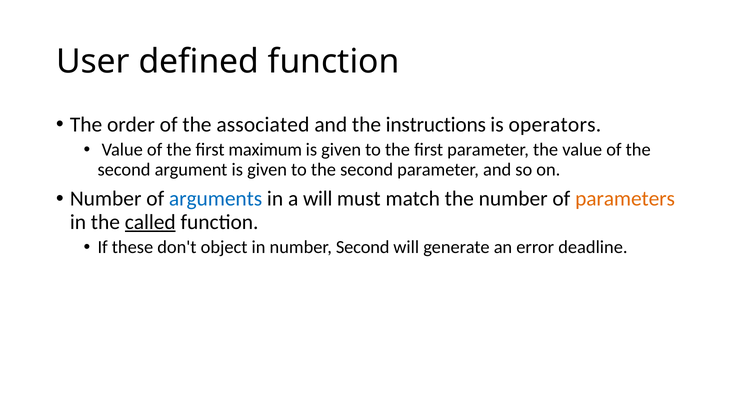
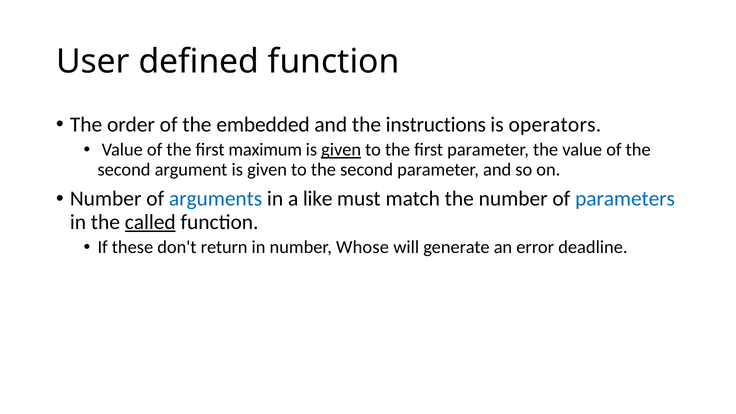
associated: associated -> embedded (263, 124)
given underline: none -> present (341, 150)
a will: will -> like (318, 199)
parameters colour: orange -> blue (625, 199)
object: object -> return (224, 247)
number Second: Second -> Whose (363, 247)
